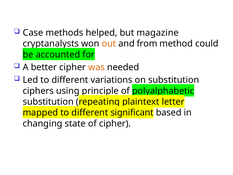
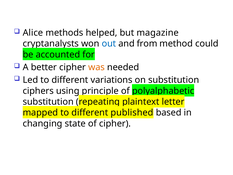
Case: Case -> Alice (33, 33)
out colour: orange -> blue (109, 44)
significant: significant -> published (132, 113)
